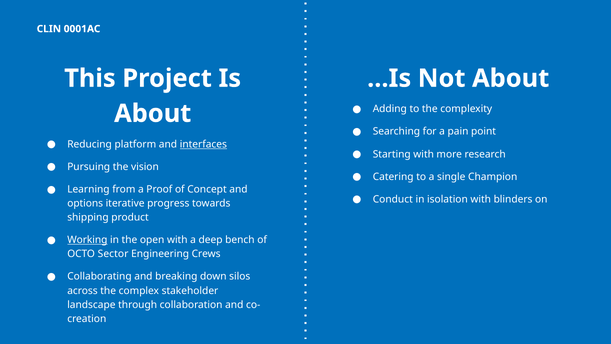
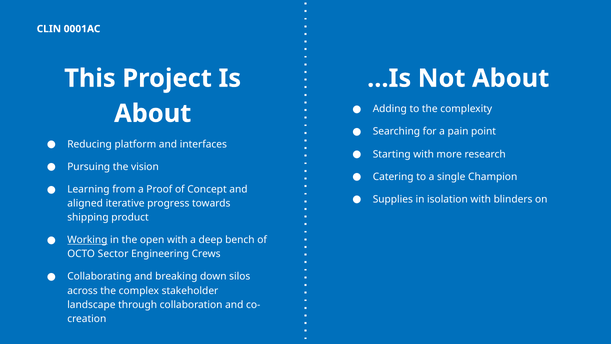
interfaces underline: present -> none (203, 144)
Conduct: Conduct -> Supplies (393, 199)
options: options -> aligned (85, 203)
